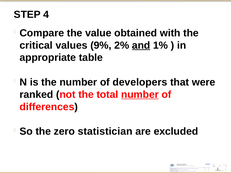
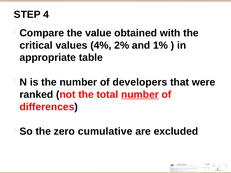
9%: 9% -> 4% (101, 45)
and underline: present -> none (141, 45)
statistician: statistician -> cumulative (105, 132)
